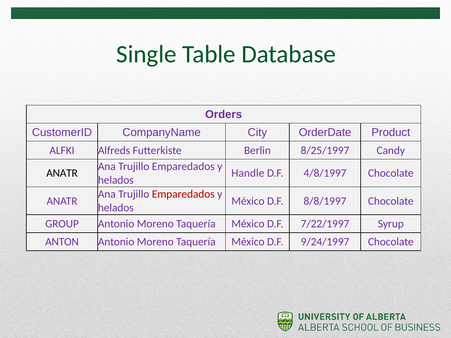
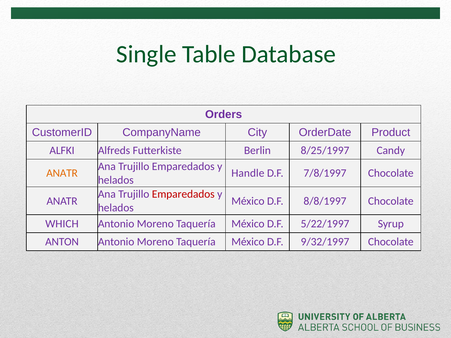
ANATR colour: black -> orange (62, 173)
4/8/1997: 4/8/1997 -> 7/8/1997 (325, 173)
GROUP: GROUP -> WHICH (62, 224)
7/22/1997: 7/22/1997 -> 5/22/1997 (325, 224)
9/24/1997: 9/24/1997 -> 9/32/1997 (325, 242)
